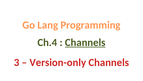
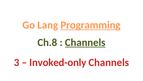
Programming underline: none -> present (91, 25)
Ch.4: Ch.4 -> Ch.8 (47, 42)
Version-only: Version-only -> Invoked-only (58, 62)
